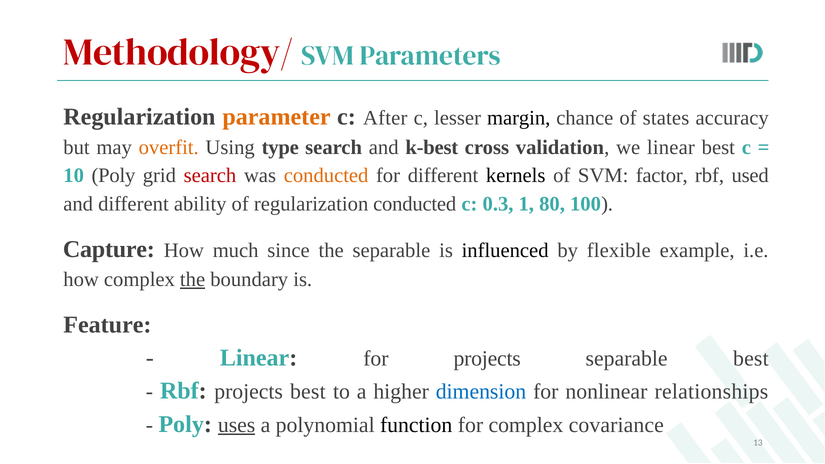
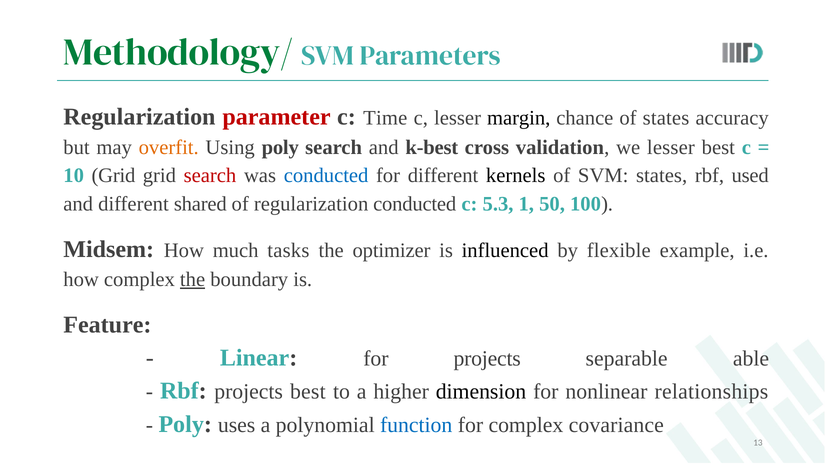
Methodology/ colour: red -> green (178, 52)
parameter colour: orange -> red (276, 117)
After: After -> Time (385, 118)
Using type: type -> poly (280, 147)
we linear: linear -> lesser (671, 147)
10 Poly: Poly -> Grid (113, 176)
conducted colour: orange -> blue (326, 176)
SVM factor: factor -> states (662, 176)
ability: ability -> shared (200, 204)
0.3: 0.3 -> 5.3 (498, 204)
80: 80 -> 50 (552, 204)
Capture: Capture -> Midsem (109, 249)
since: since -> tasks (288, 250)
the separable: separable -> optimizer (391, 250)
separable best: best -> able (751, 359)
dimension colour: blue -> black (481, 392)
uses underline: present -> none (237, 425)
function colour: black -> blue (416, 425)
